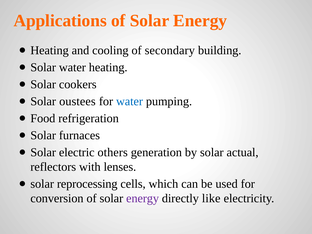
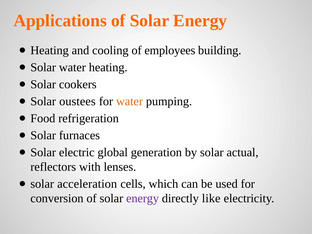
secondary: secondary -> employees (170, 50)
water colour: blue -> orange (130, 101)
others: others -> global (113, 152)
reprocessing: reprocessing -> acceleration (87, 184)
